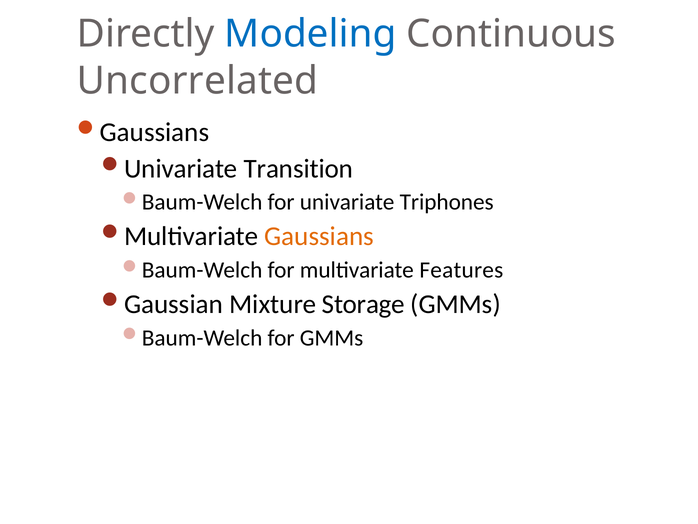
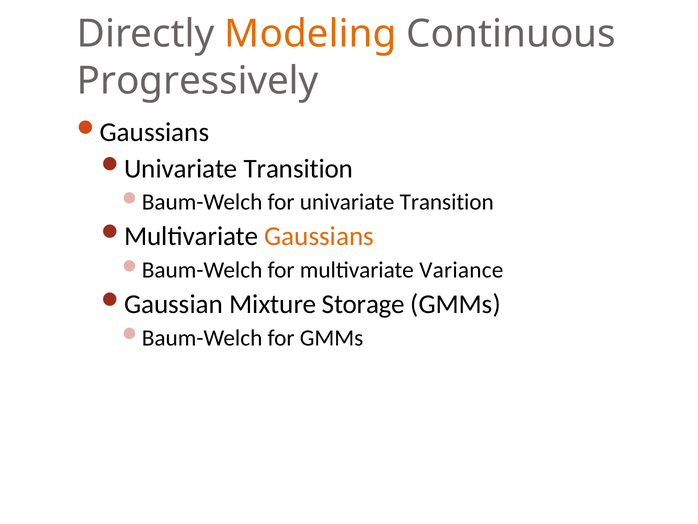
Modeling colour: blue -> orange (310, 34)
Uncorrelated: Uncorrelated -> Progressively (198, 81)
univariate Triphones: Triphones -> Transition (447, 202)
Features: Features -> Variance (461, 270)
